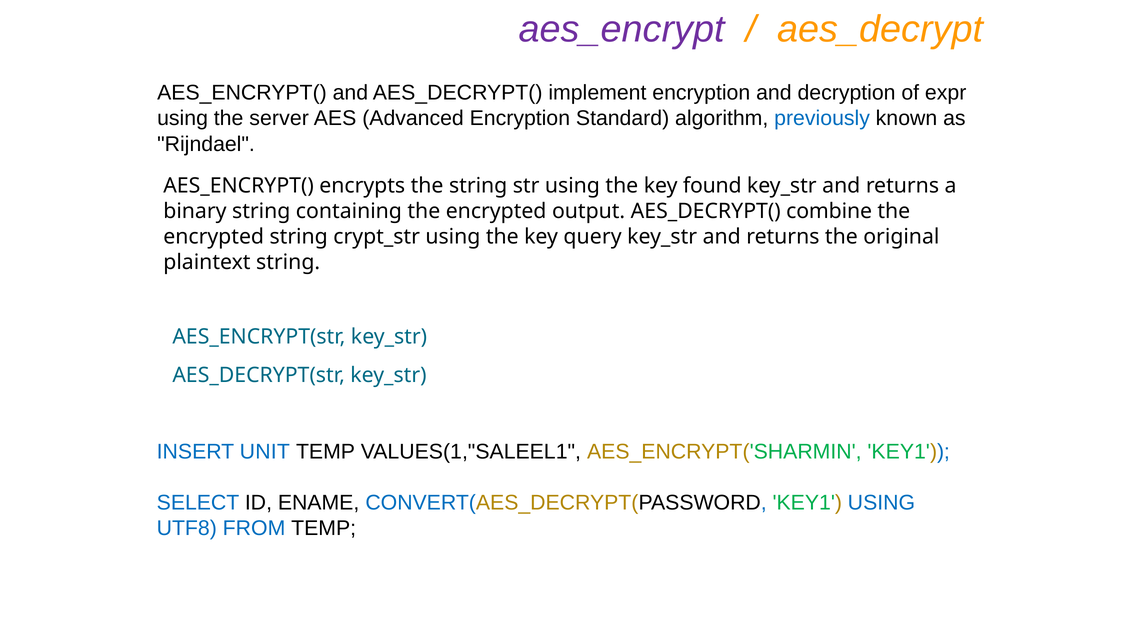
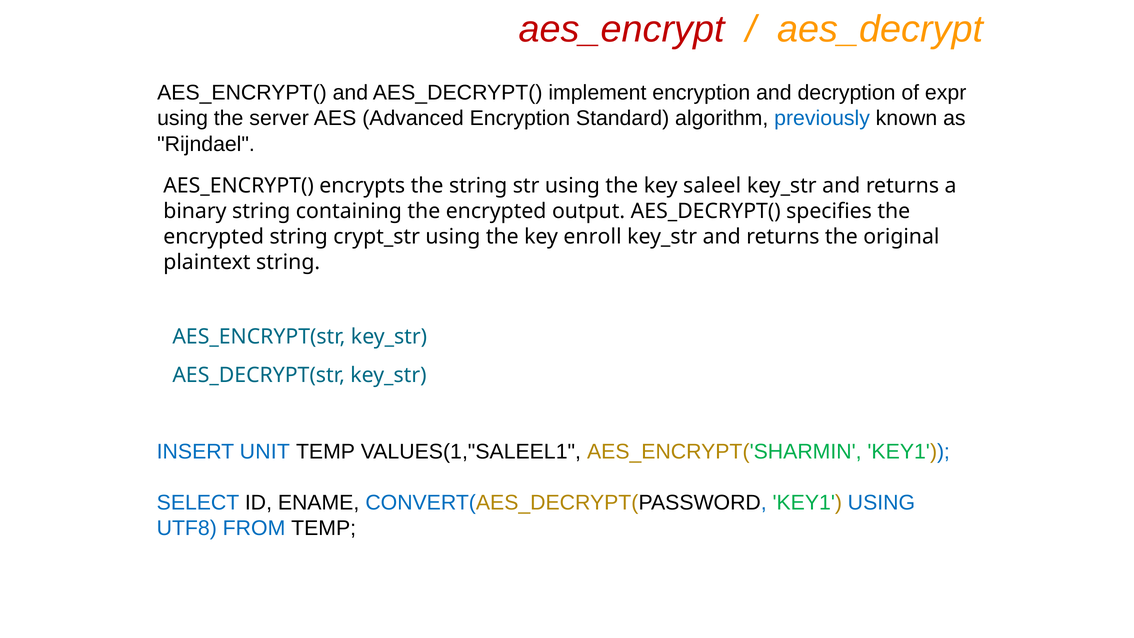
aes_encrypt colour: purple -> red (622, 30)
found: found -> saleel (712, 186)
combine: combine -> specifies (829, 211)
query: query -> enroll (593, 237)
